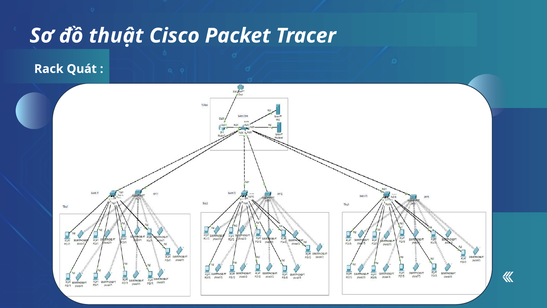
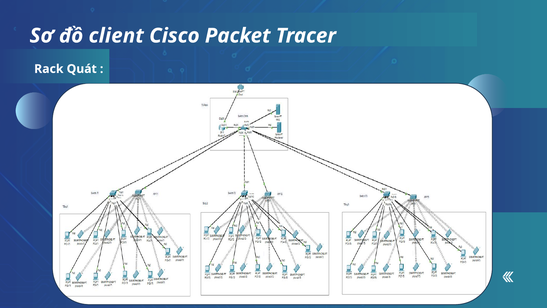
thuật: thuật -> client (116, 36)
